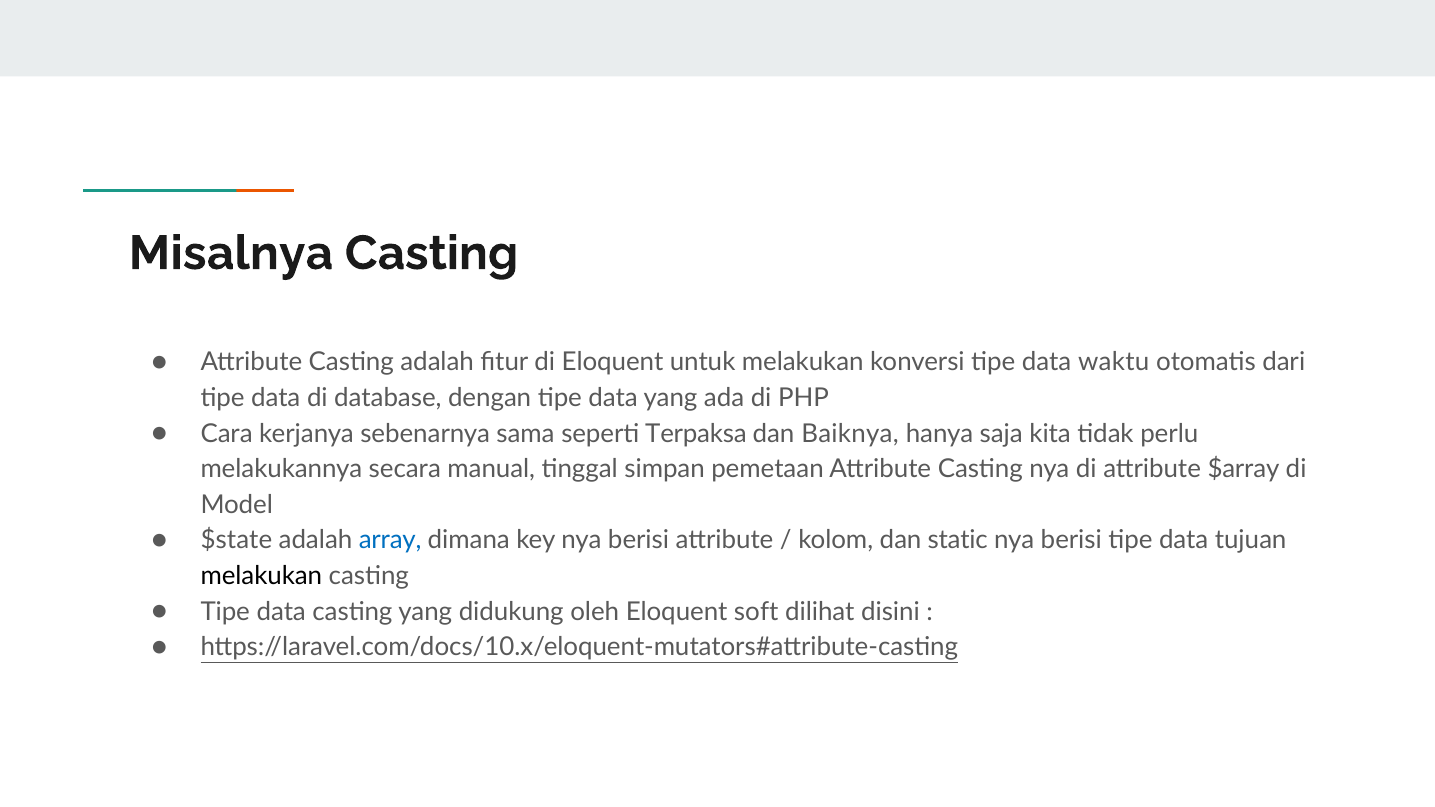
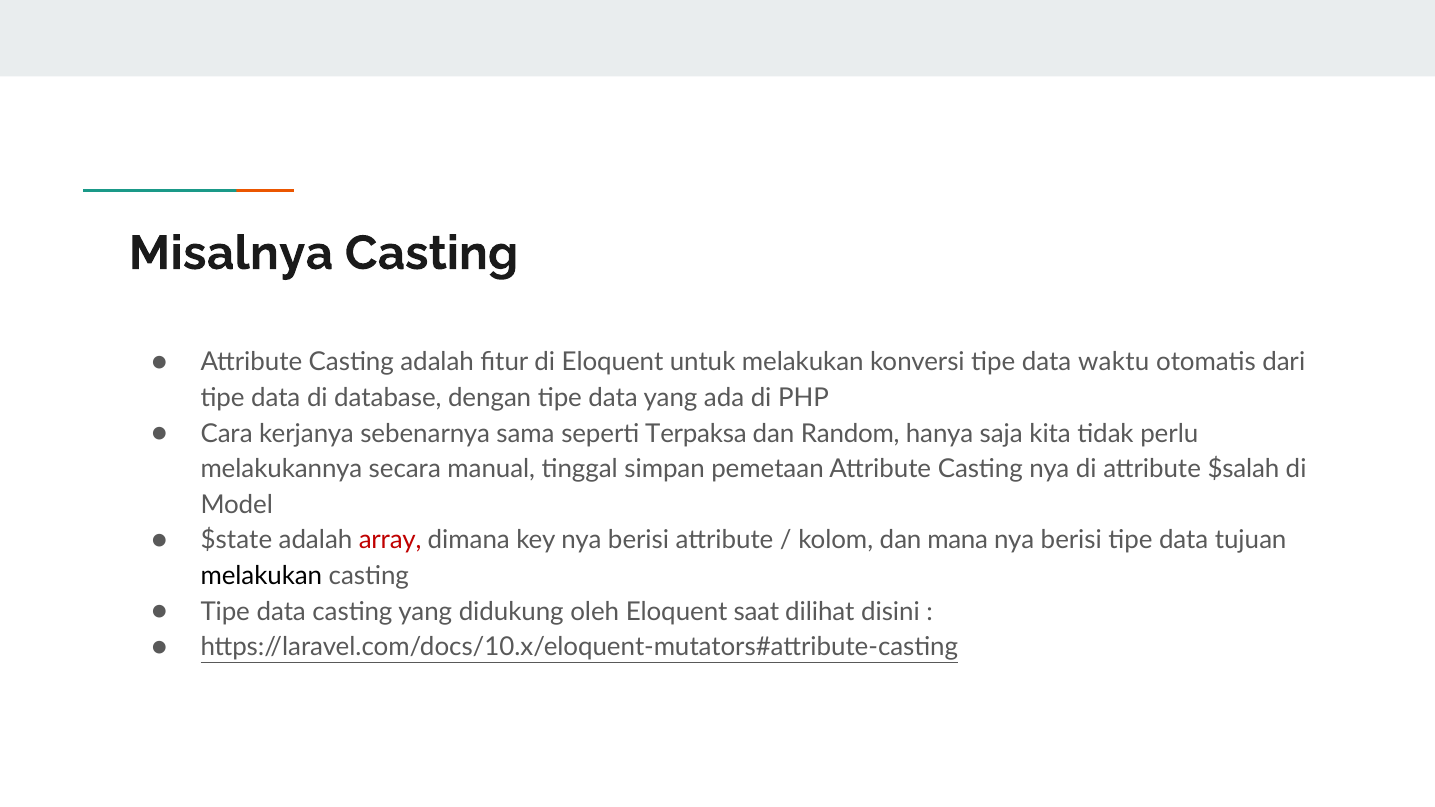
Baiknya: Baiknya -> Random (850, 434)
$array: $array -> $salah (1243, 469)
array colour: blue -> red (390, 540)
static: static -> mana (958, 540)
soft: soft -> saat (756, 612)
